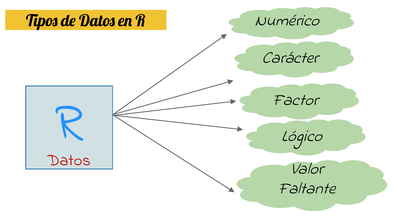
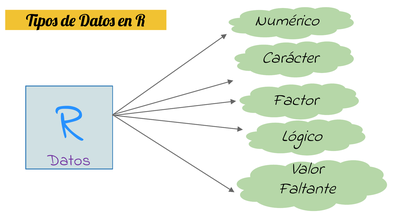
Datos colour: red -> purple (69, 160)
